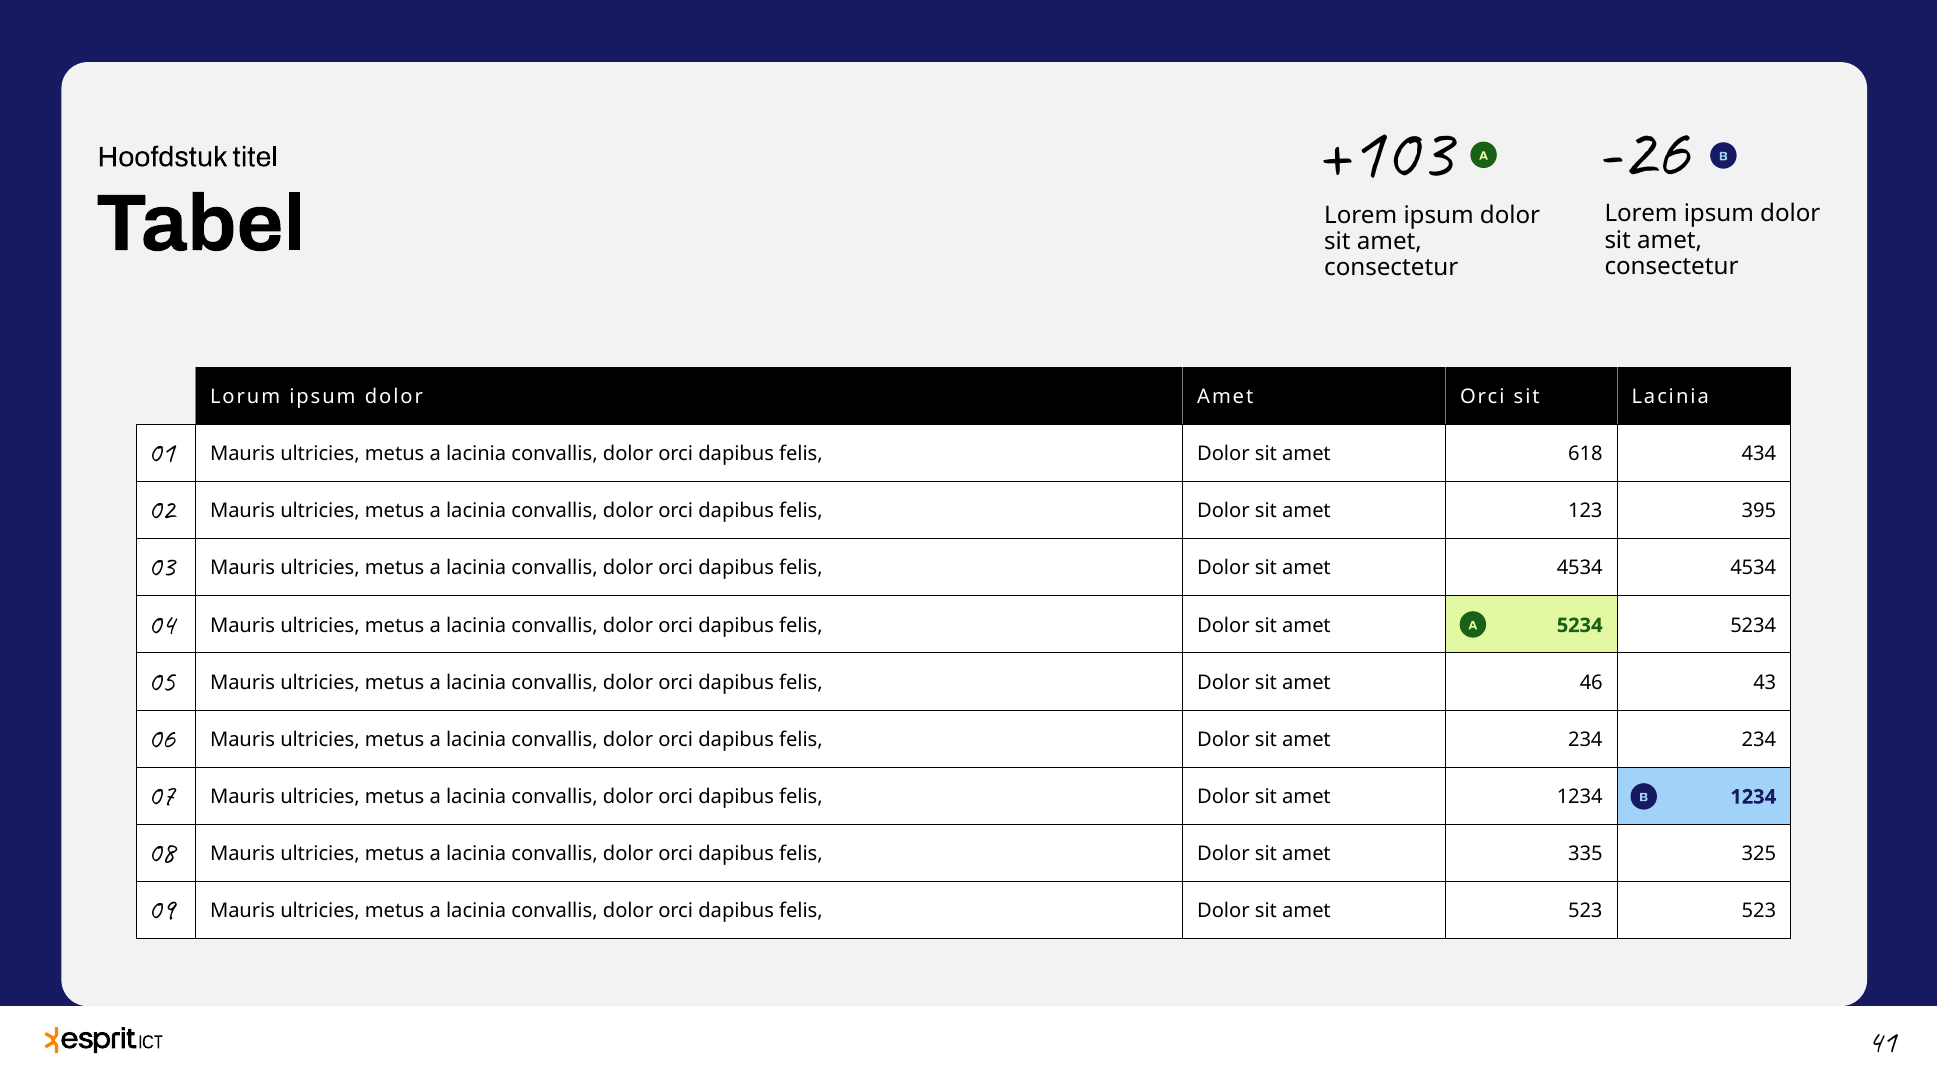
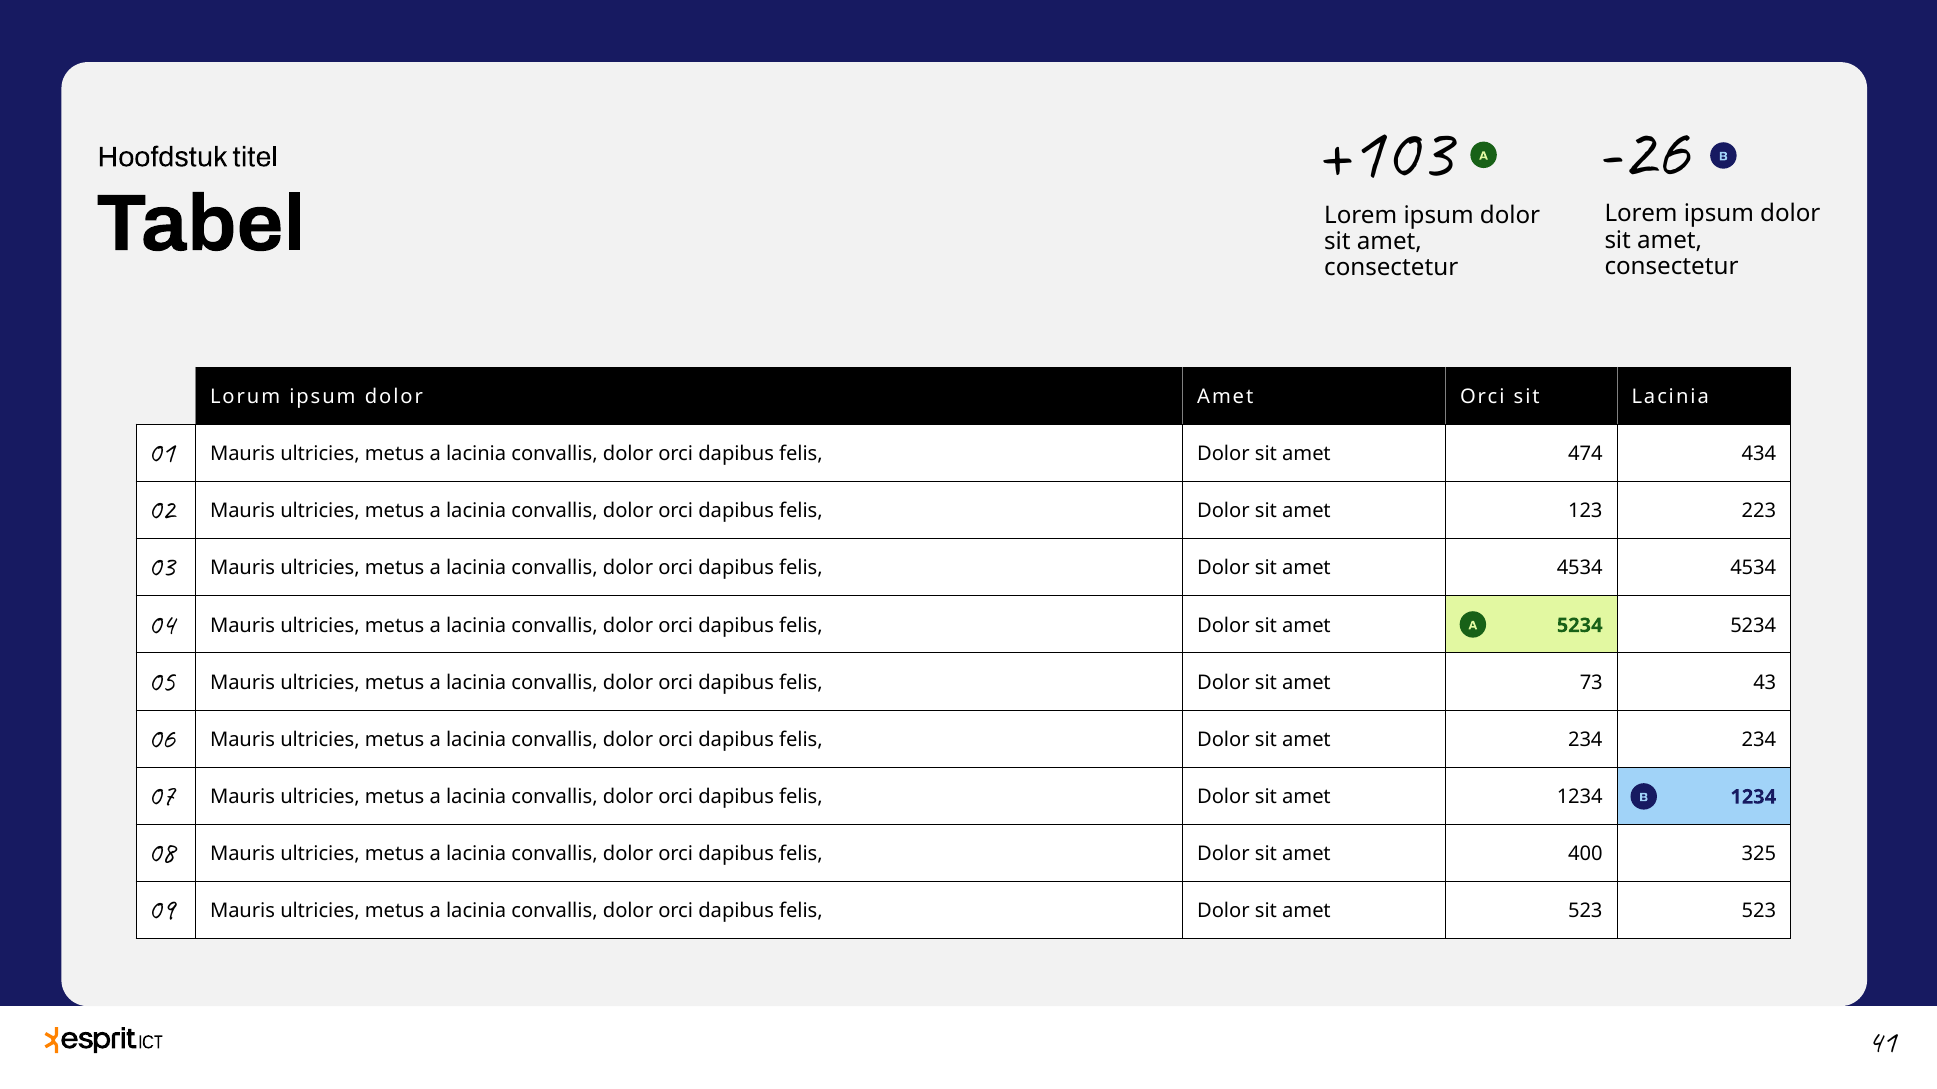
618: 618 -> 474 (1585, 454)
395: 395 -> 223 (1759, 511)
46: 46 -> 73 (1591, 683)
335: 335 -> 400 (1585, 855)
